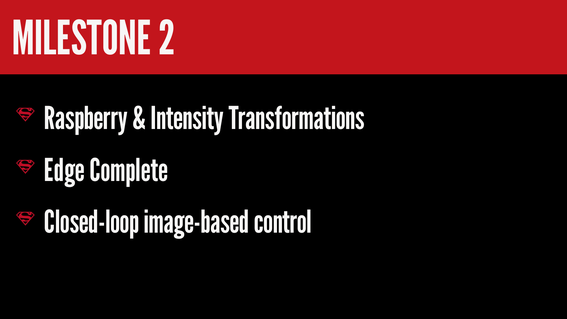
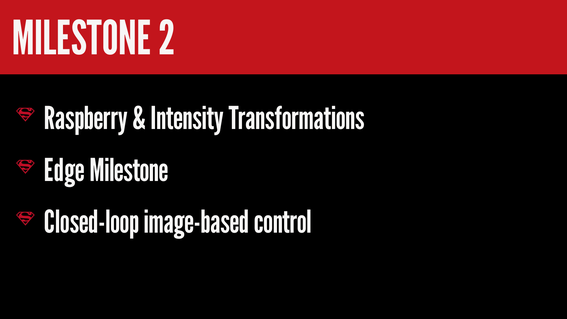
Edge Complete: Complete -> Milestone (129, 171)
